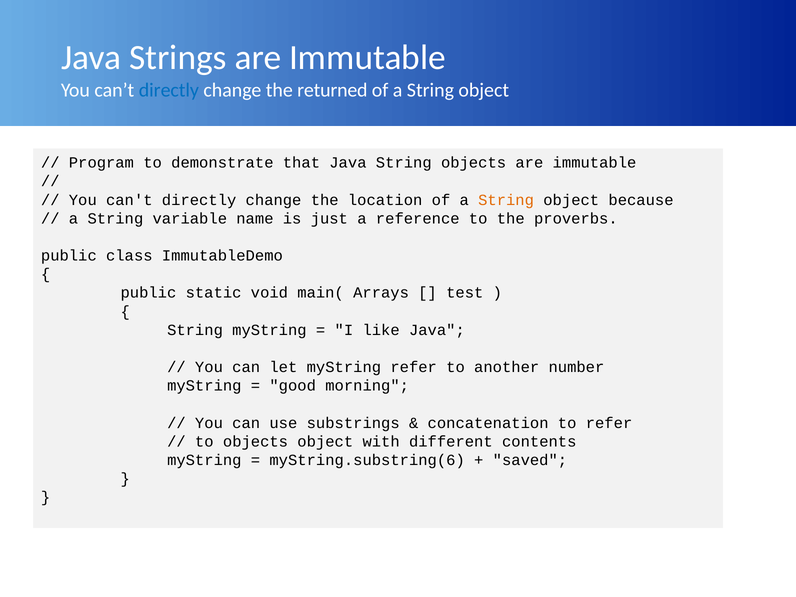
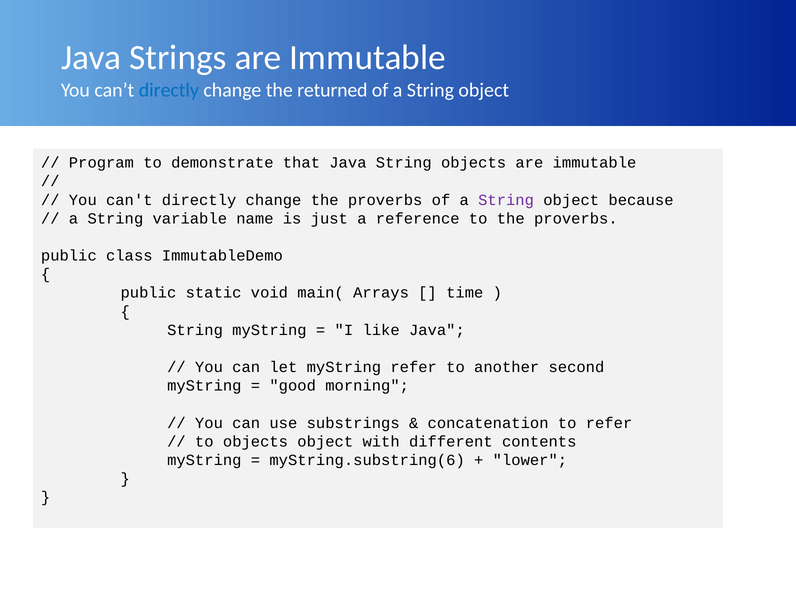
change the location: location -> proverbs (385, 200)
String colour: orange -> purple (506, 200)
test: test -> time (465, 293)
number: number -> second (576, 367)
saved: saved -> lower (530, 460)
